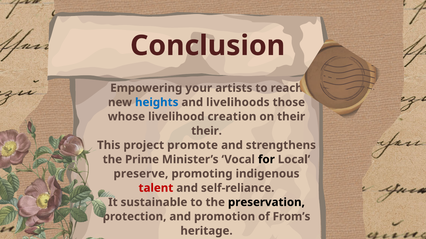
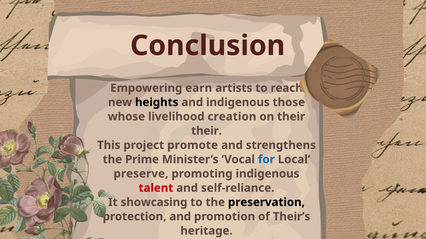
your: your -> earn (199, 88)
heights colour: blue -> black (157, 103)
and livelihoods: livelihoods -> indigenous (238, 103)
for colour: black -> blue (266, 160)
sustainable: sustainable -> showcasing (154, 203)
From’s: From’s -> Their’s (292, 217)
